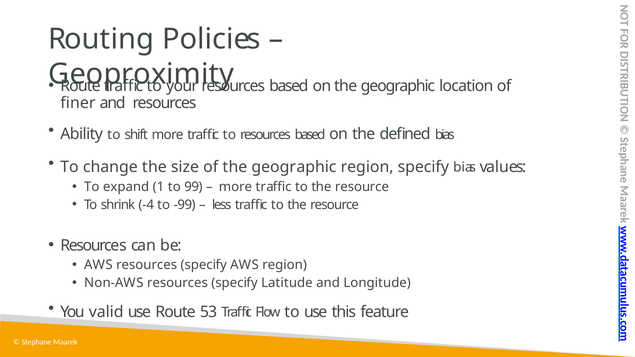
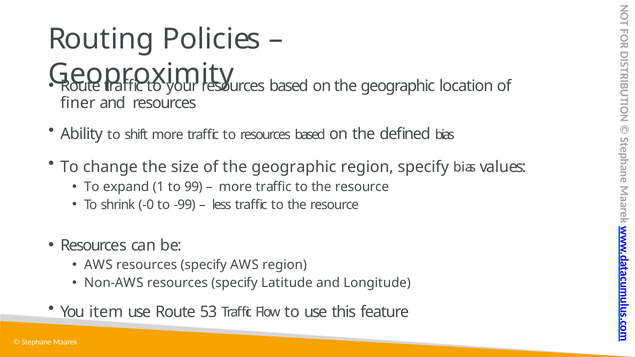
-4: -4 -> -0 (146, 205)
valid: valid -> item (106, 312)
